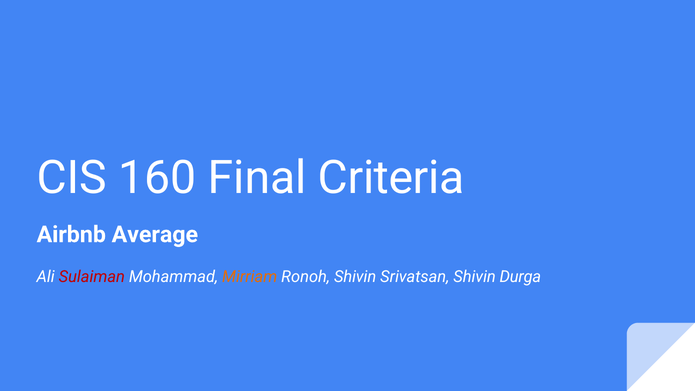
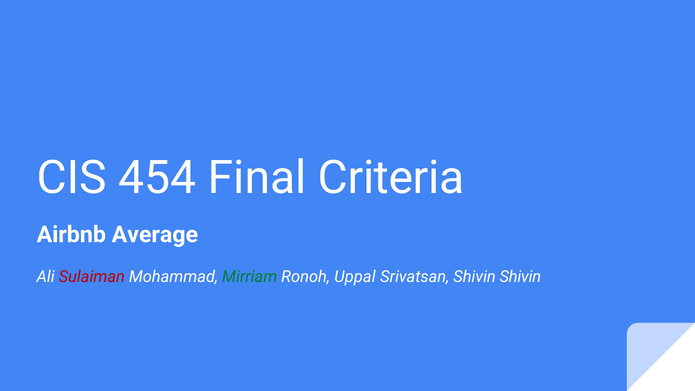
160: 160 -> 454 (157, 178)
Mirriam colour: orange -> green (250, 277)
Ronoh Shivin: Shivin -> Uppal (355, 277)
Shivin Durga: Durga -> Shivin (520, 277)
